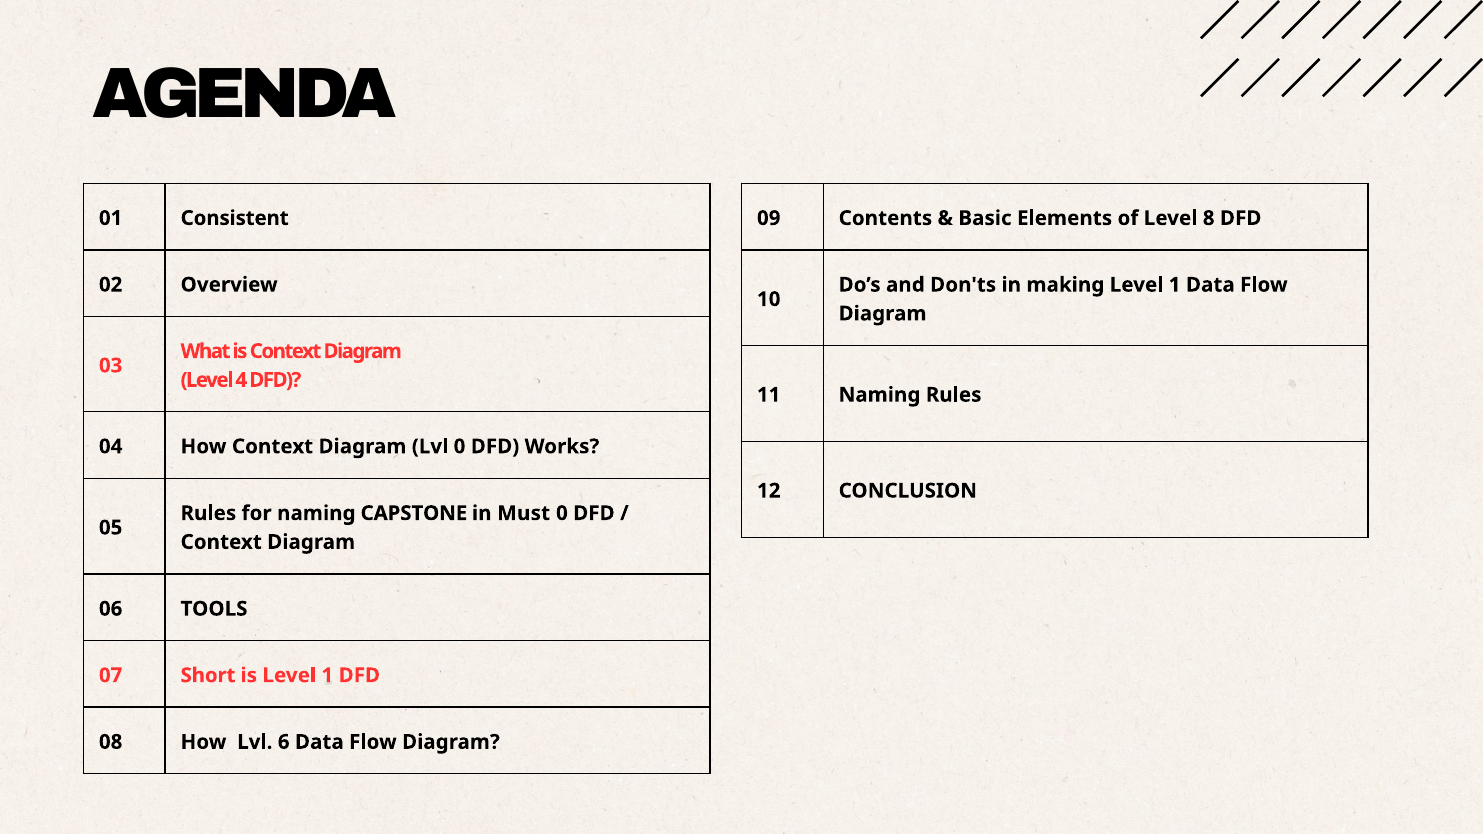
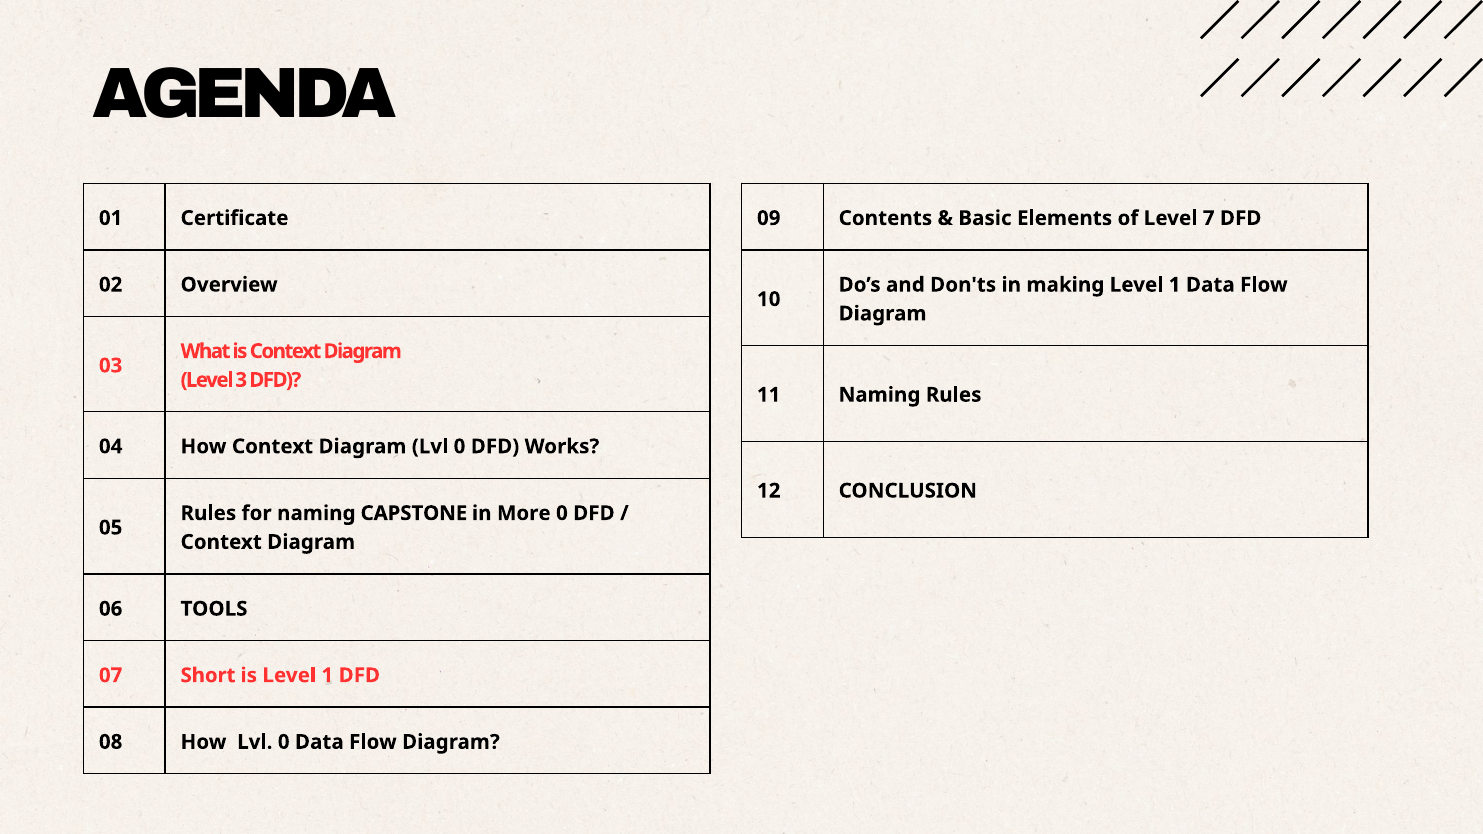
Consistent: Consistent -> Certificate (235, 218)
8: 8 -> 7 (1209, 218)
4: 4 -> 3 (241, 380)
Must: Must -> More (524, 513)
How Lvl 6: 6 -> 0 (284, 742)
